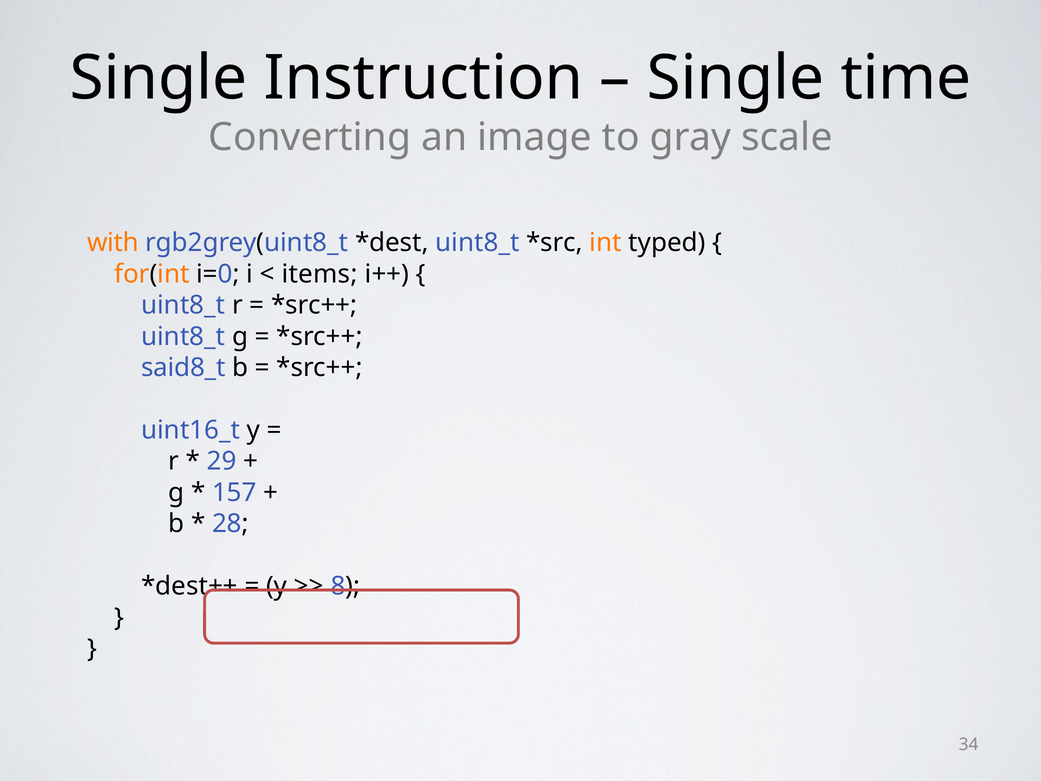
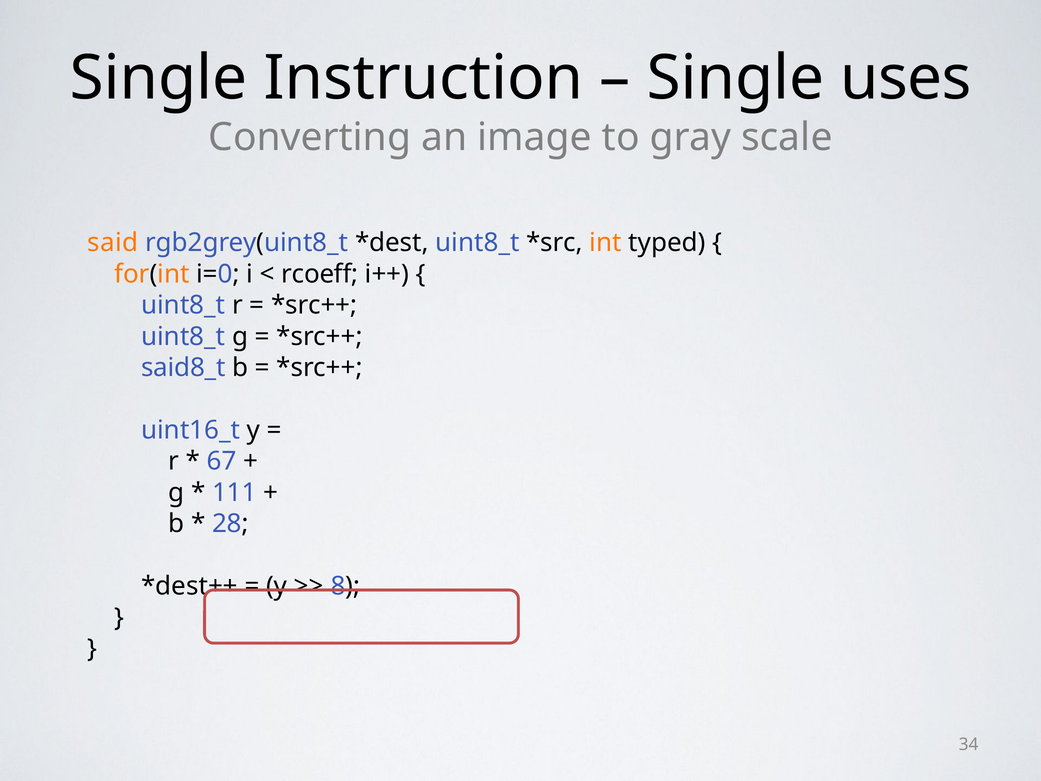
time: time -> uses (906, 78)
with: with -> said (113, 243)
items: items -> rcoeff (320, 274)
29: 29 -> 67 (222, 461)
157: 157 -> 111 (234, 492)
